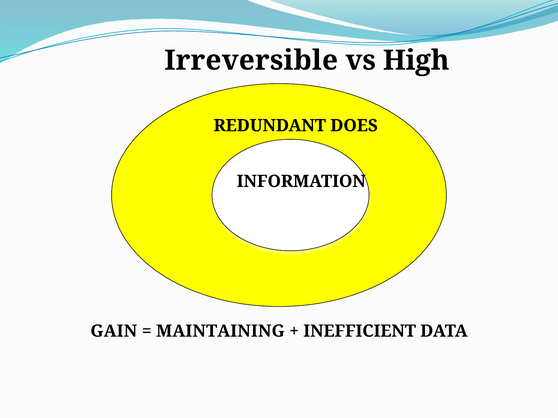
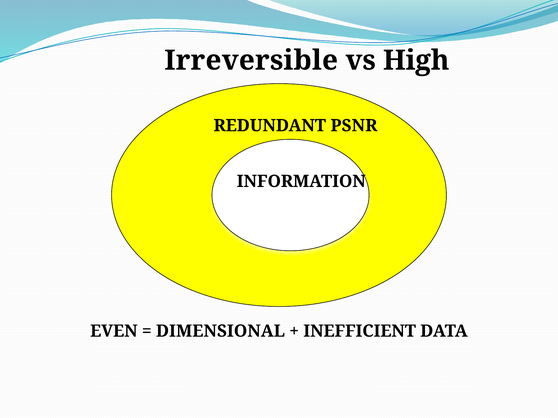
DOES: DOES -> PSNR (354, 126)
GAIN: GAIN -> EVEN (114, 331)
MAINTAINING: MAINTAINING -> DIMENSIONAL (220, 331)
